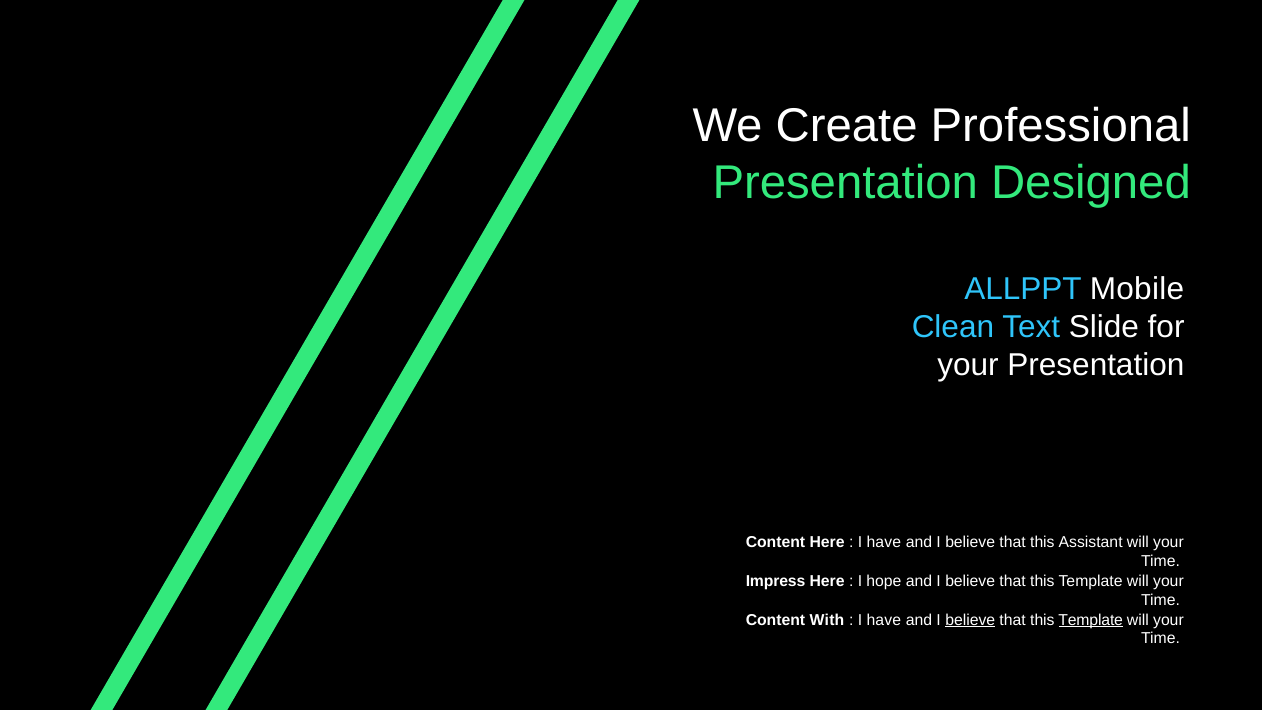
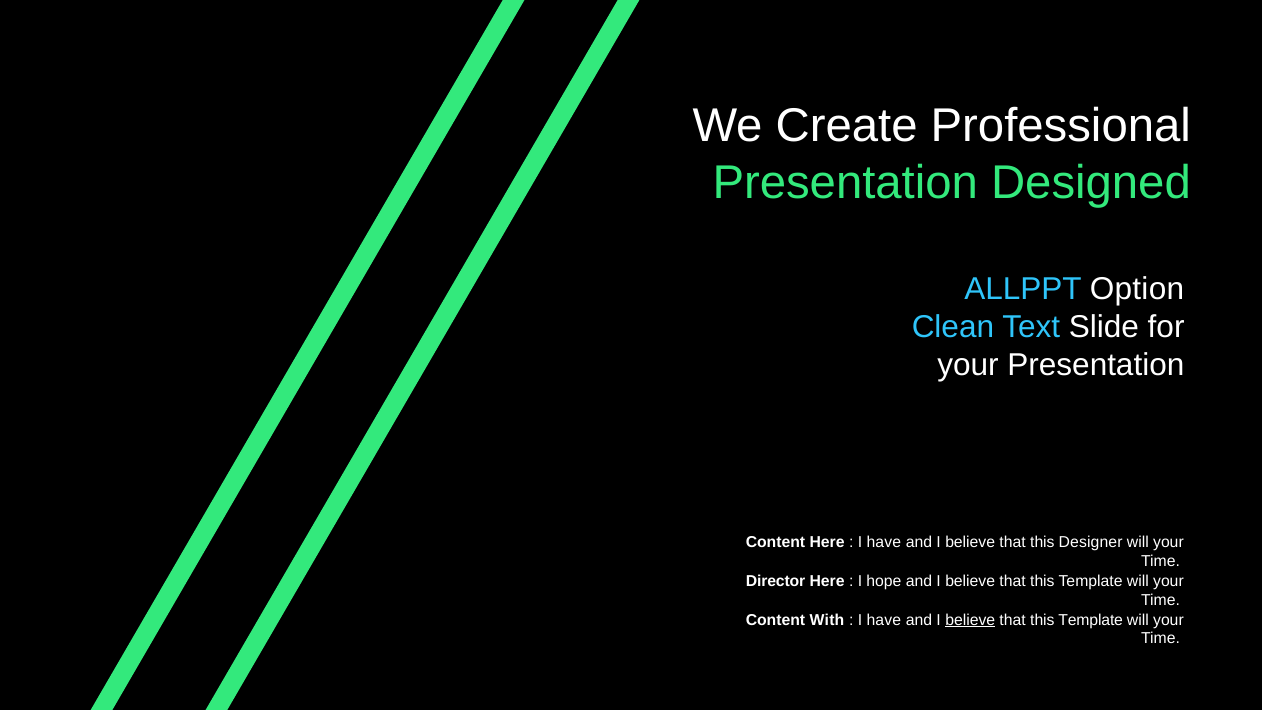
Mobile: Mobile -> Option (1137, 289)
Assistant: Assistant -> Designer (1091, 542)
Impress: Impress -> Director (776, 581)
Template underline: present -> none (1091, 620)
